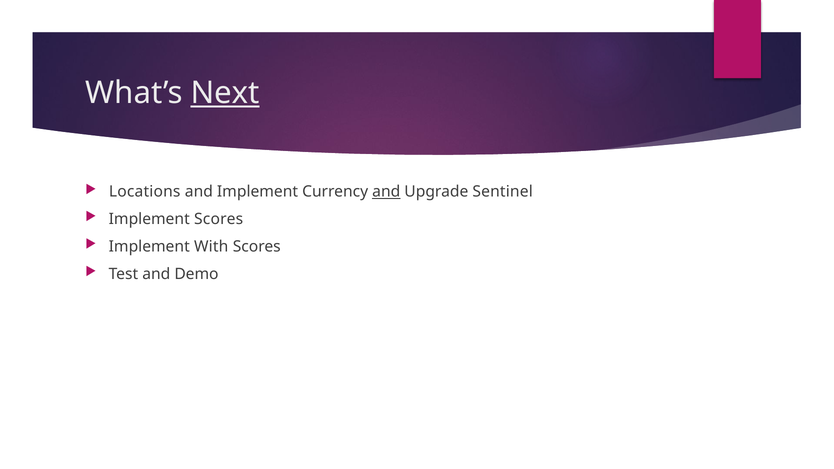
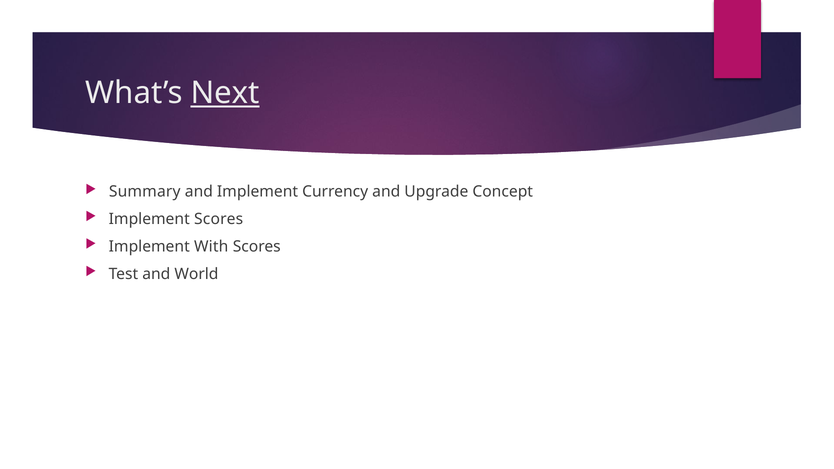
Locations: Locations -> Summary (145, 192)
and underline: present -> none (386, 192)
Sentinel: Sentinel -> Concept (503, 192)
Demo: Demo -> World (196, 274)
